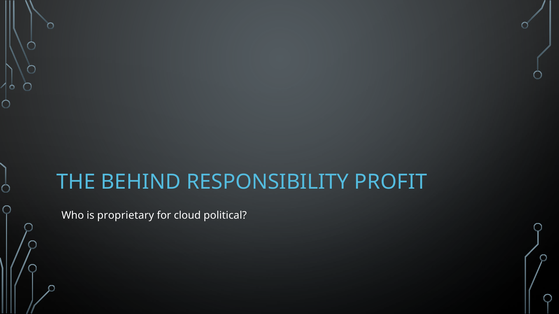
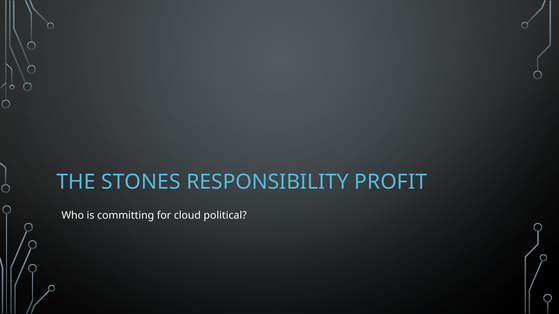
BEHIND: BEHIND -> STONES (141, 182)
proprietary: proprietary -> committing (126, 216)
